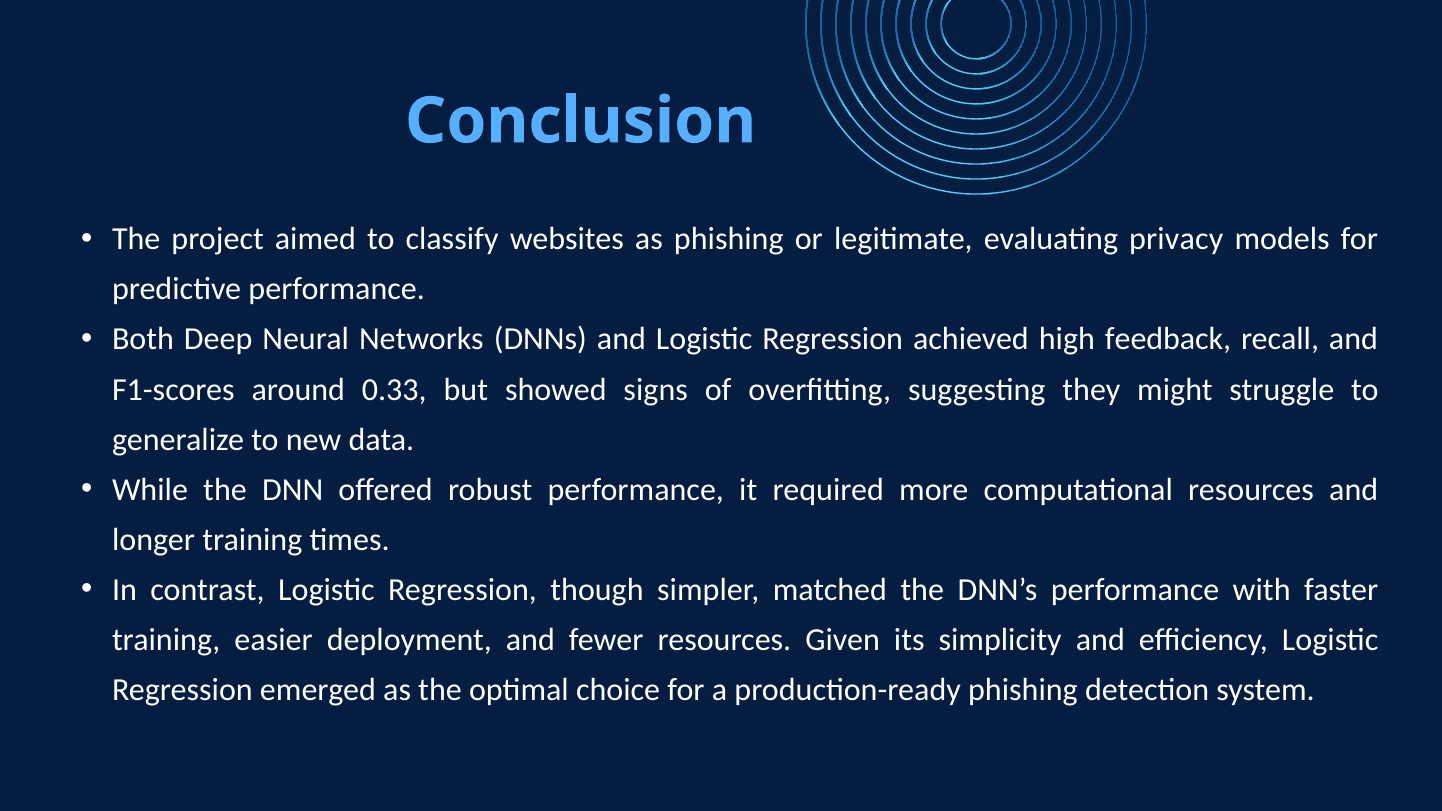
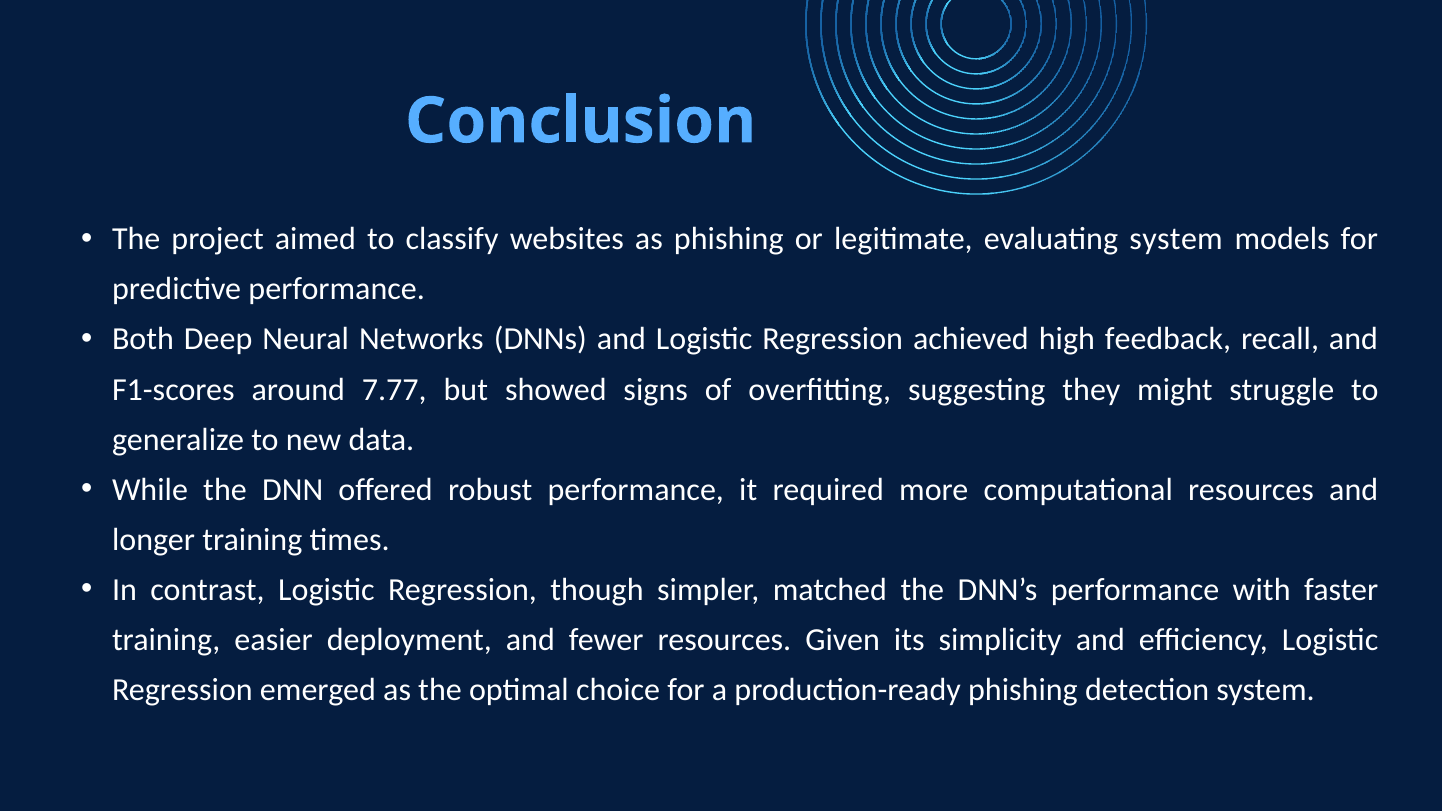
evaluating privacy: privacy -> system (1176, 239)
0.33: 0.33 -> 7.77 (394, 390)
